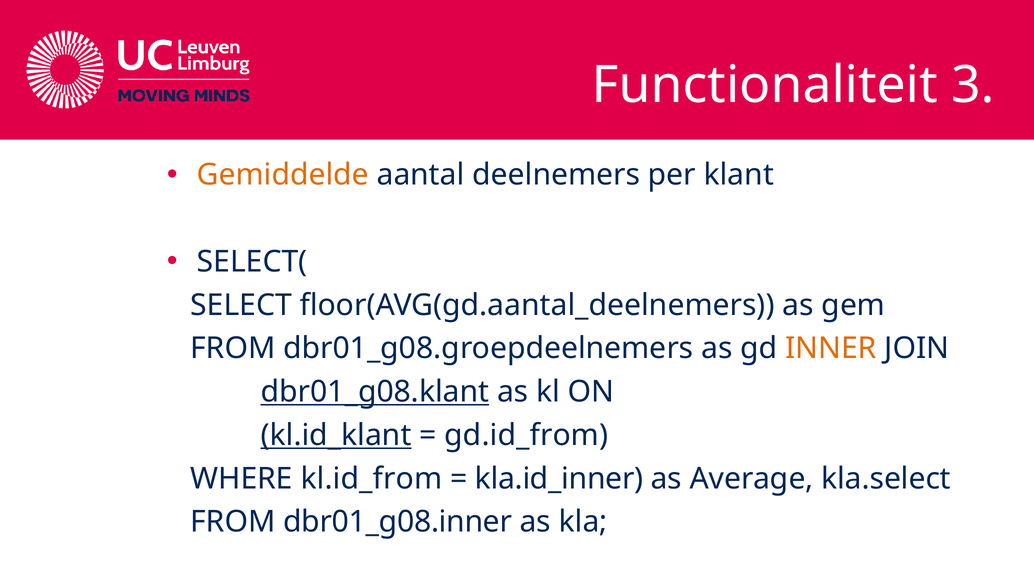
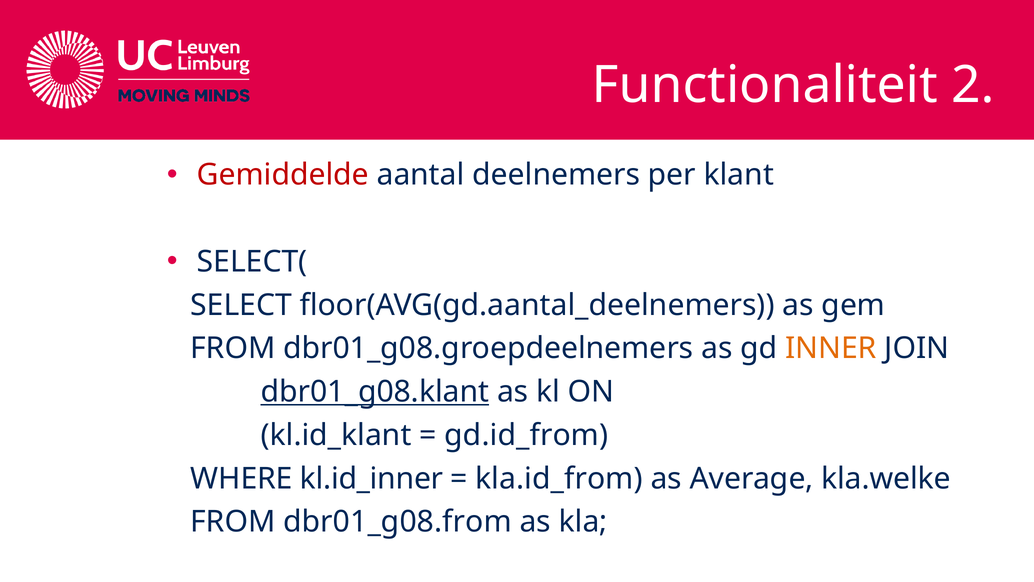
3: 3 -> 2 (973, 85)
Gemiddelde colour: orange -> red (283, 175)
kl.id_klant underline: present -> none (336, 435)
kl.id_from: kl.id_from -> kl.id_inner (372, 478)
kla.id_inner: kla.id_inner -> kla.id_from (559, 478)
kla.select: kla.select -> kla.welke (886, 478)
dbr01_g08.inner: dbr01_g08.inner -> dbr01_g08.from (398, 522)
